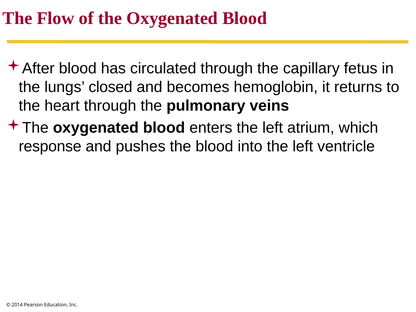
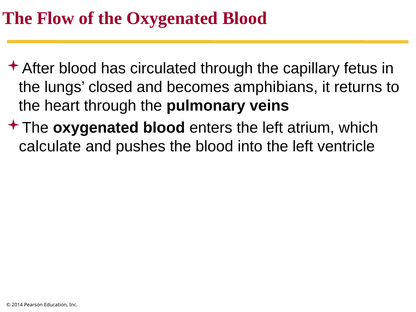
hemoglobin: hemoglobin -> amphibians (276, 87)
response: response -> calculate (50, 146)
